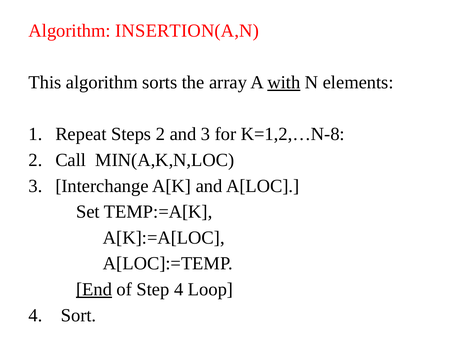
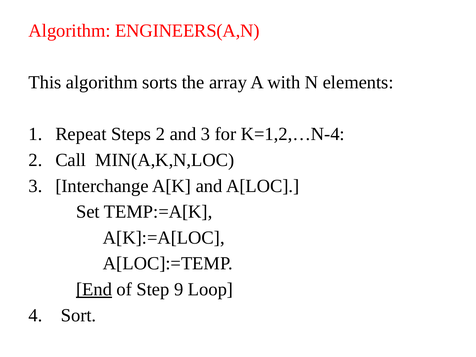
INSERTION(A,N: INSERTION(A,N -> ENGINEERS(A,N (187, 31)
with underline: present -> none (284, 82)
K=1,2,…N-8: K=1,2,…N-8 -> K=1,2,…N-4 (293, 134)
Step 4: 4 -> 9 (179, 289)
